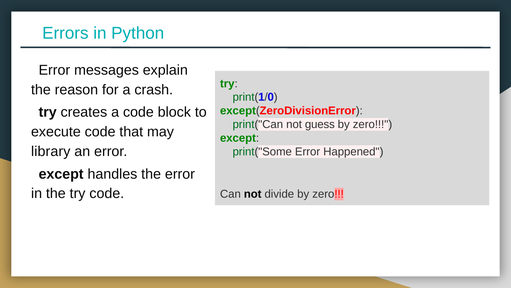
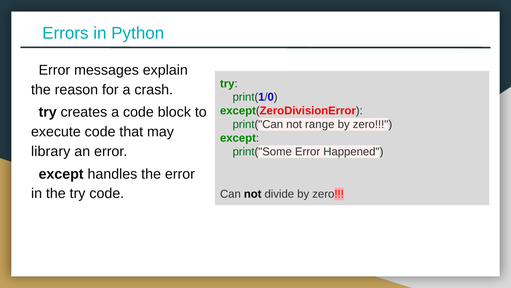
guess: guess -> range (320, 124)
